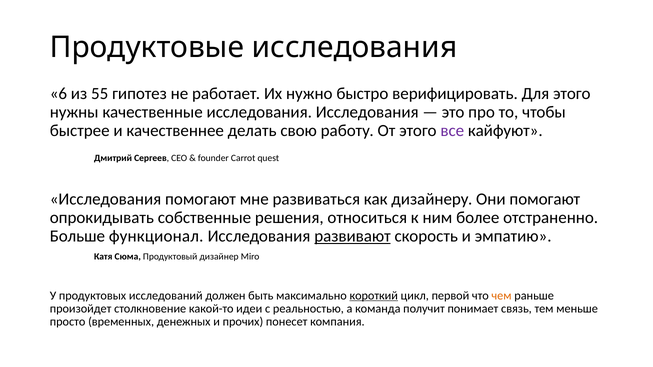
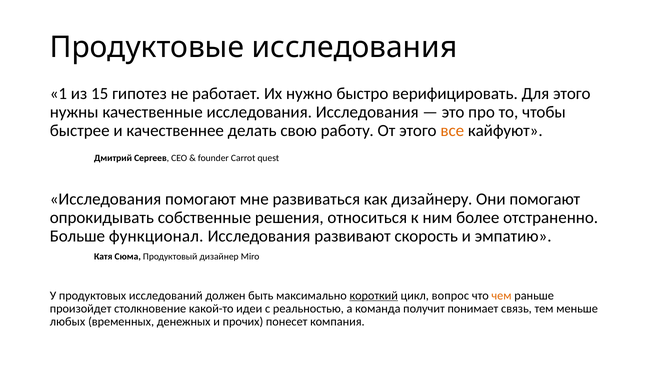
6: 6 -> 1 (58, 94)
55: 55 -> 15 (100, 94)
все colour: purple -> orange (452, 131)
развивают underline: present -> none (353, 236)
первой: первой -> вопрос (450, 296)
просто: просто -> любых (68, 322)
